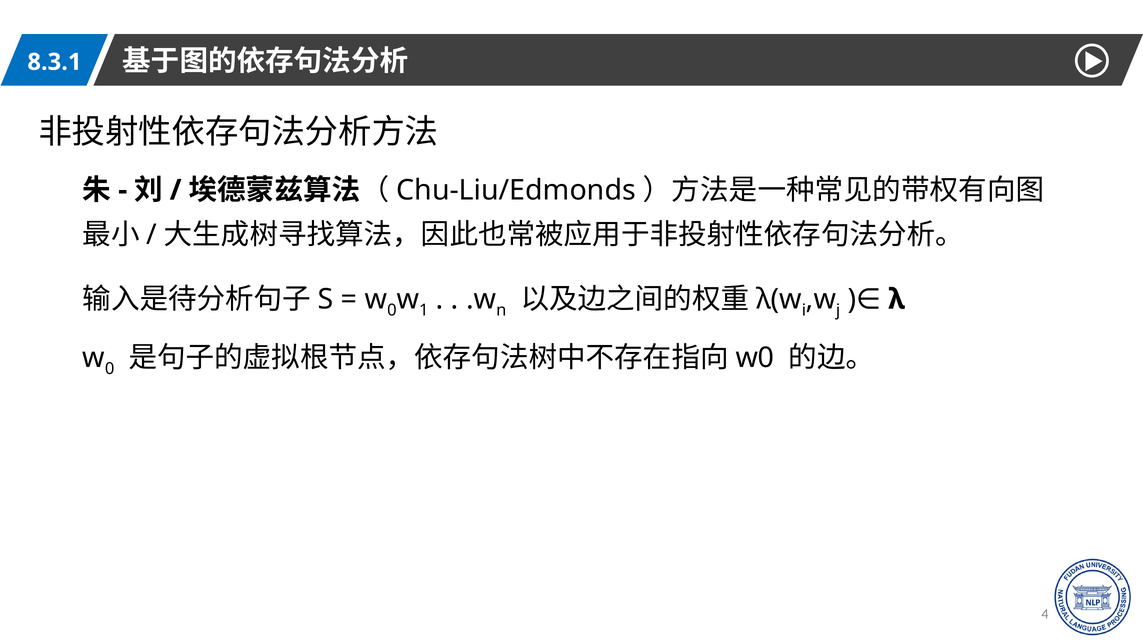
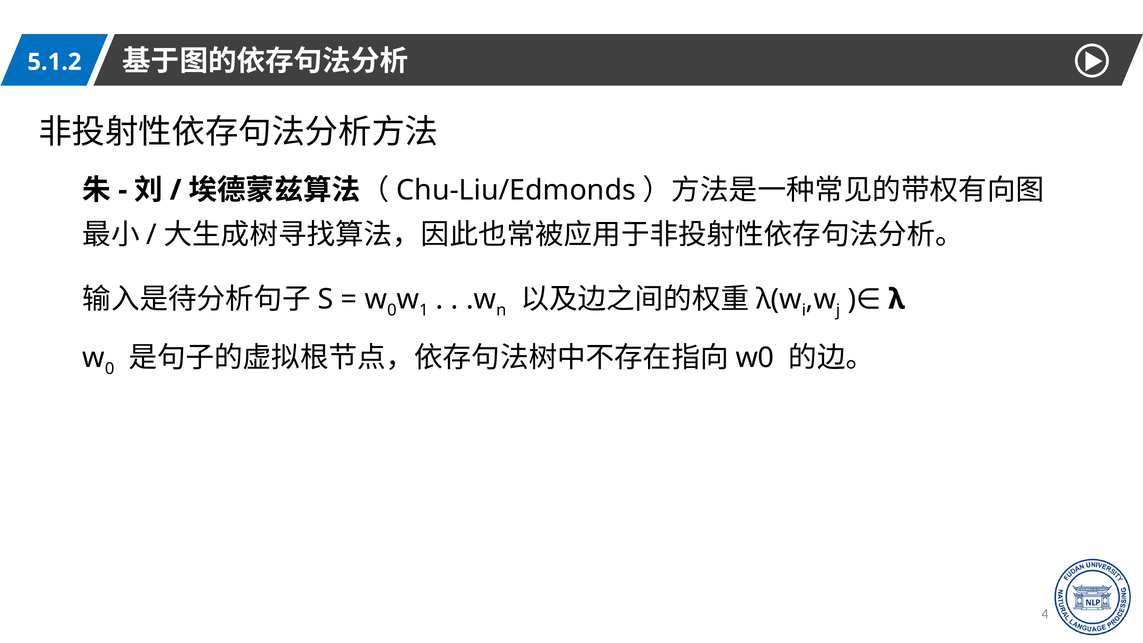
8.3.1: 8.3.1 -> 5.1.2 (54, 62)
